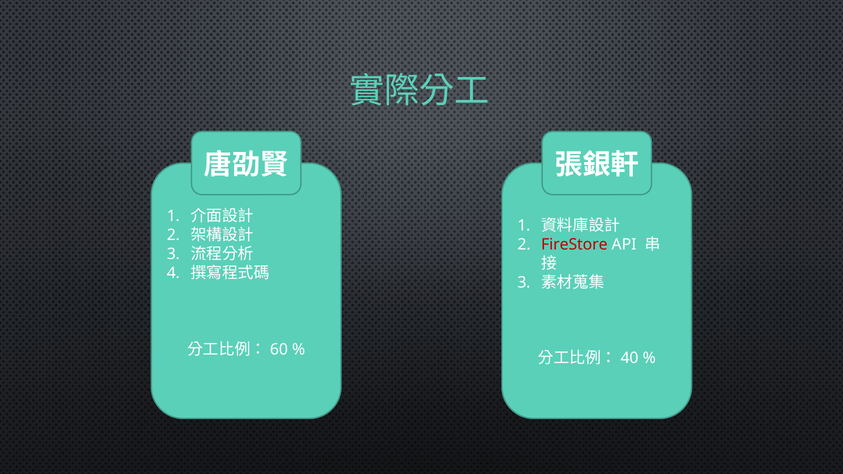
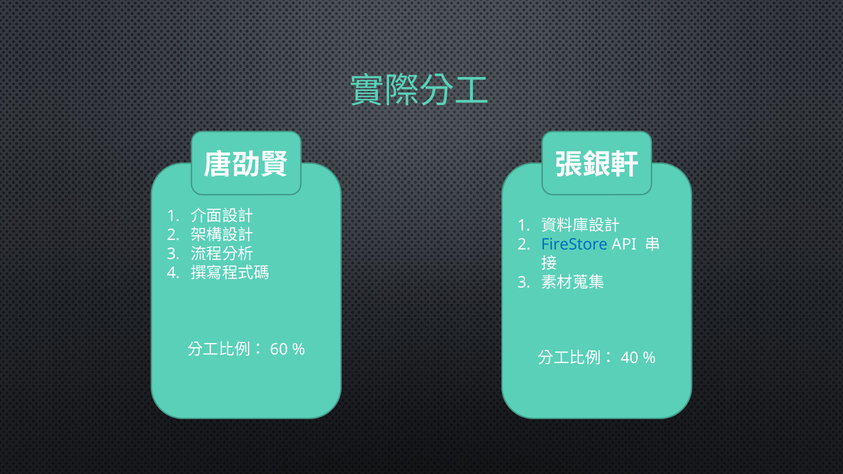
FireStore colour: red -> blue (574, 245)
